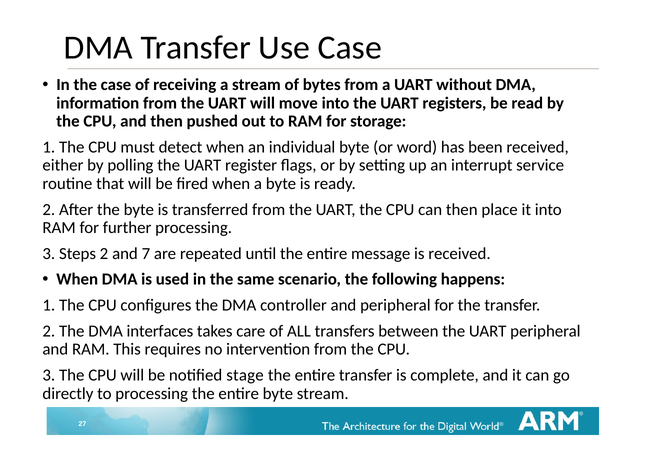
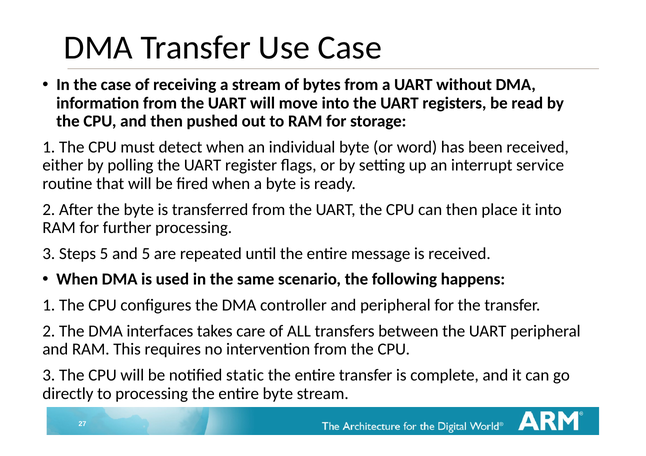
Steps 2: 2 -> 5 (104, 254)
and 7: 7 -> 5 (146, 254)
stage: stage -> static (245, 376)
